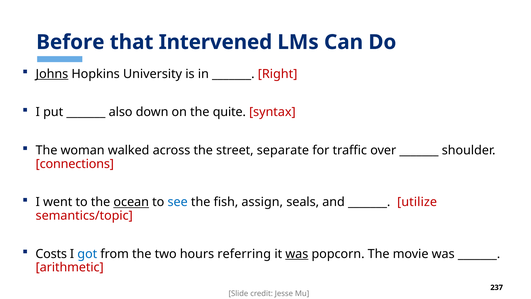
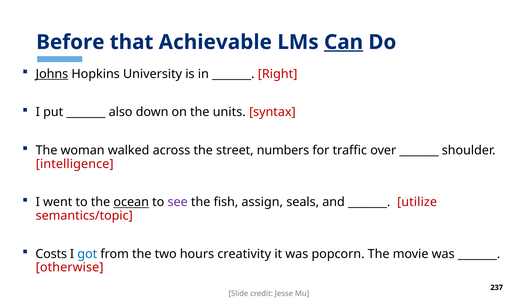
Intervened: Intervened -> Achievable (215, 42)
Can underline: none -> present (344, 42)
quite: quite -> units (229, 112)
separate: separate -> numbers (283, 150)
connections: connections -> intelligence (75, 164)
see colour: blue -> purple (178, 202)
referring: referring -> creativity (244, 254)
was underline: present -> none (297, 254)
arithmetic: arithmetic -> otherwise (70, 267)
